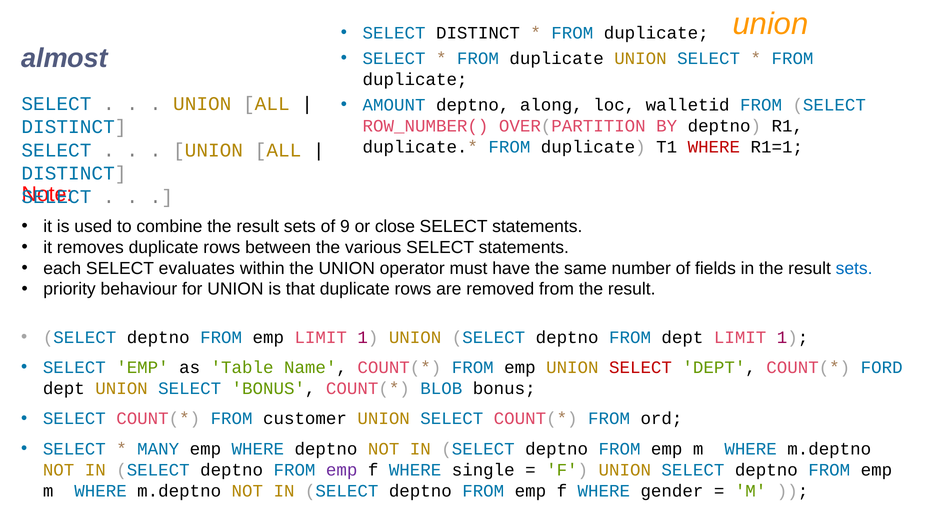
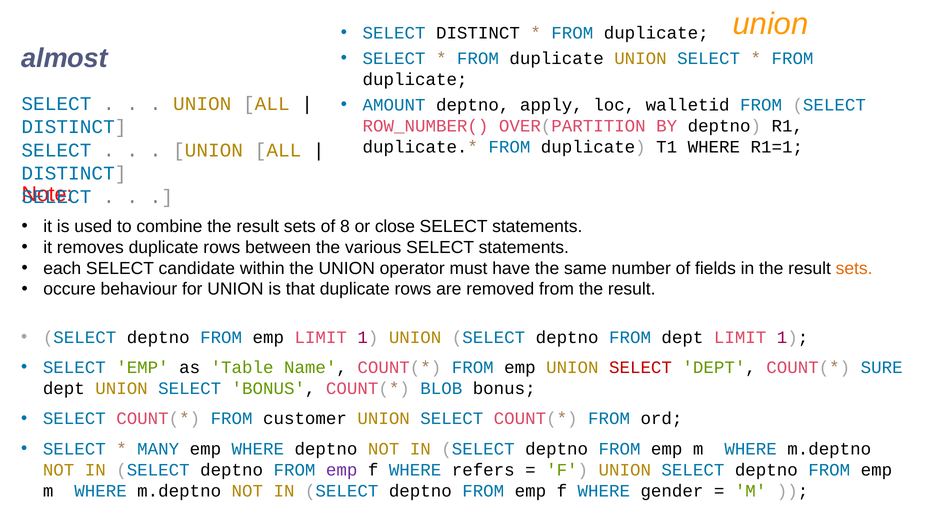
along: along -> apply (551, 105)
WHERE colour: red -> black (714, 147)
9: 9 -> 8 (345, 226)
evaluates: evaluates -> candidate (197, 268)
sets colour: blue -> orange (854, 268)
priority: priority -> occure (70, 289)
FORD: FORD -> SURE (882, 368)
single: single -> refers (483, 470)
